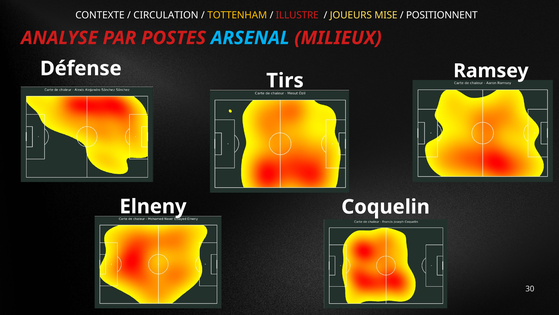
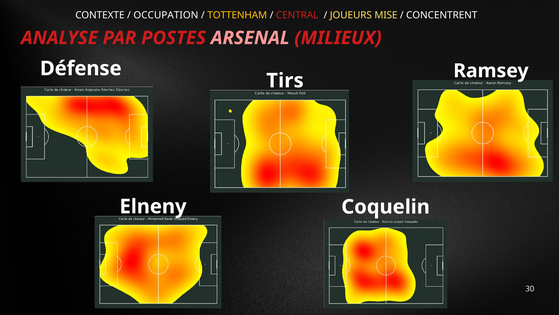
CIRCULATION: CIRCULATION -> OCCUPATION (166, 15)
ILLUSTRE: ILLUSTRE -> CENTRAL (297, 15)
POSITIONNENT: POSITIONNENT -> CONCENTRENT (442, 15)
ARSENAL colour: light blue -> pink (250, 38)
